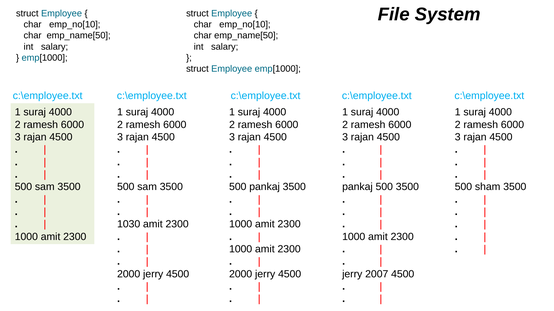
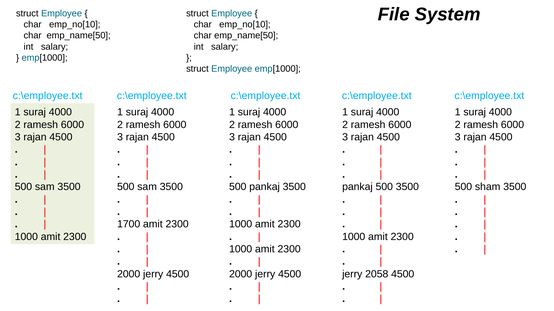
1030: 1030 -> 1700 (129, 225)
2007: 2007 -> 2058 (377, 275)
